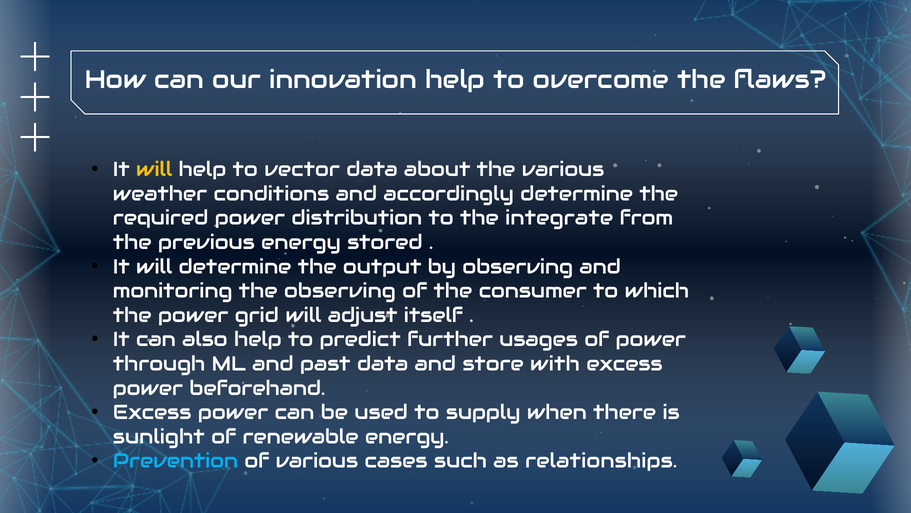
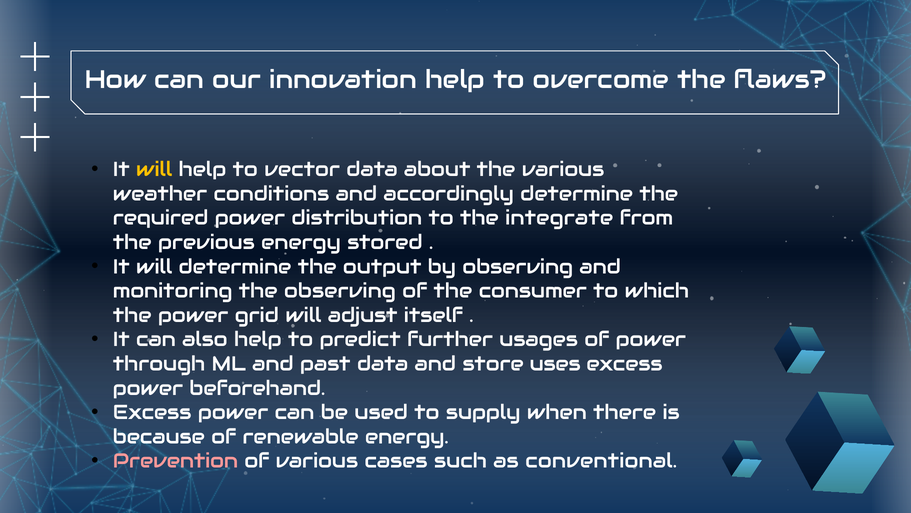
with: with -> uses (555, 364)
sunlight: sunlight -> because (159, 437)
Prevention colour: light blue -> pink (175, 461)
relationships: relationships -> conventional (601, 461)
